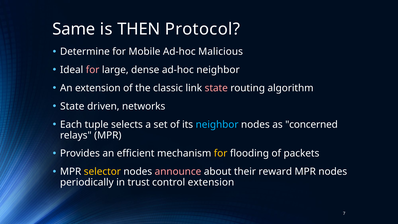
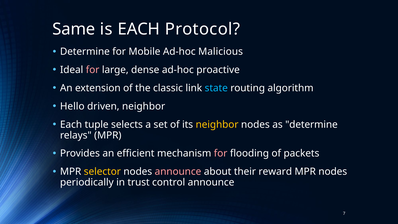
is THEN: THEN -> EACH (139, 29)
ad-hoc neighbor: neighbor -> proactive (218, 70)
state colour: pink -> light blue (216, 88)
State: State -> Hello (72, 106)
driven networks: networks -> neighbor (144, 106)
neighbor colour: light blue -> yellow (217, 124)
as concerned: concerned -> determine (311, 124)
for colour: yellow -> pink (221, 153)
control extension: extension -> announce (211, 182)
